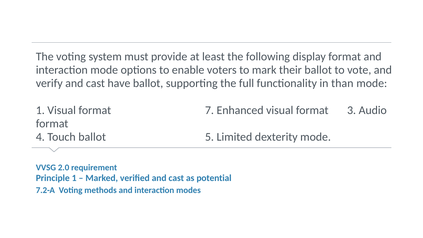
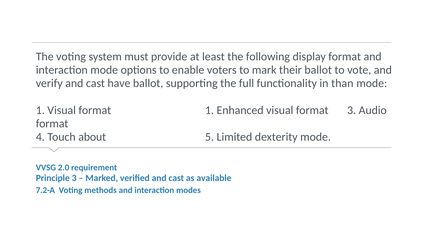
format 7: 7 -> 1 (210, 110)
Touch ballot: ballot -> about (92, 137)
Principle 1: 1 -> 3 (74, 178)
potential: potential -> available (214, 178)
